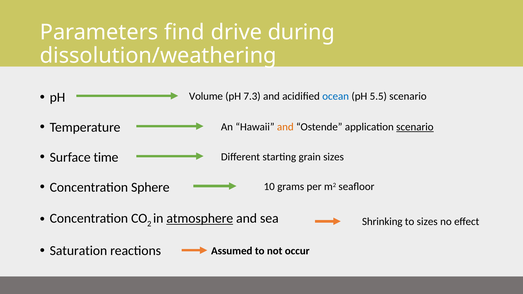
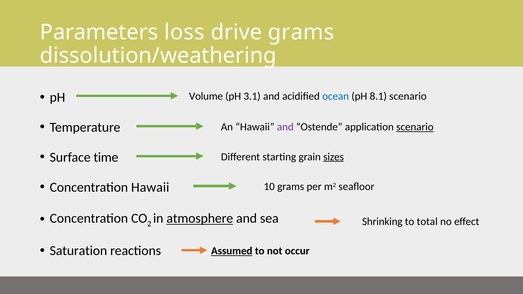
find: find -> loss (184, 32)
drive during: during -> grams (301, 32)
7.3: 7.3 -> 3.1 (252, 96)
5.5: 5.5 -> 8.1 (378, 96)
and colour: orange -> purple (285, 127)
sizes underline: none -> present (334, 157)
Concentration Sphere: Sphere -> Hawaii (150, 187)
to sizes: sizes -> total (427, 222)
Assumed underline: none -> present (232, 251)
